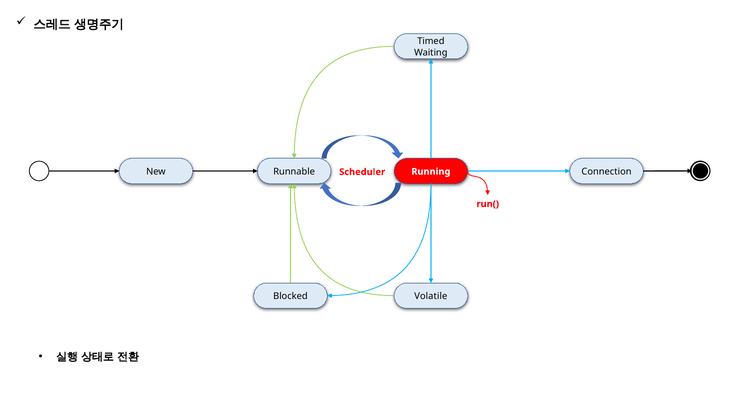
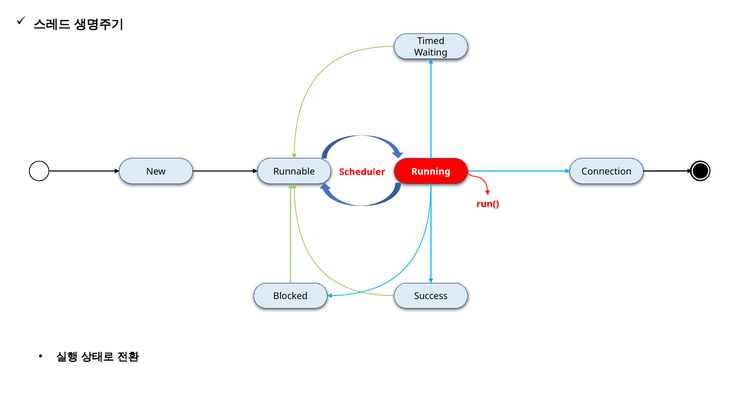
Volatile: Volatile -> Success (431, 296)
